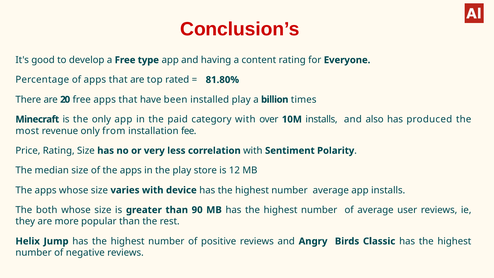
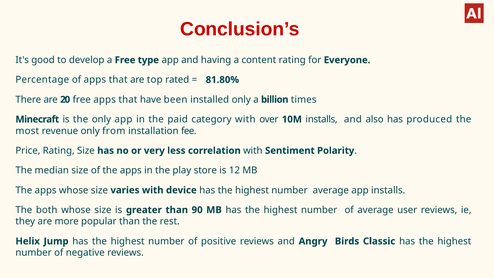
installed play: play -> only (241, 100)
